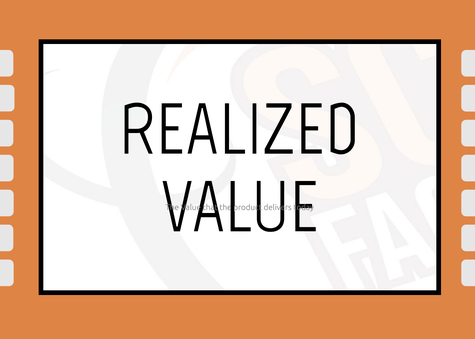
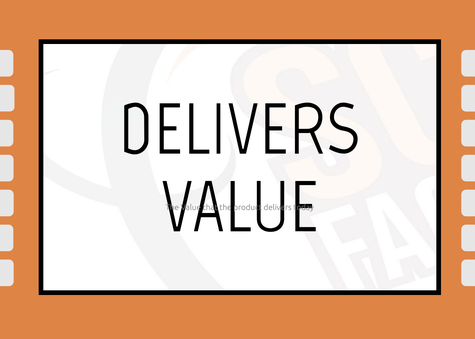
REALIZED: REALIZED -> DELIVERS (240, 130)
